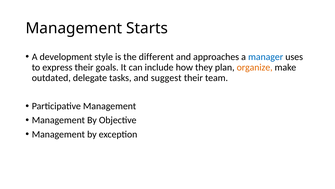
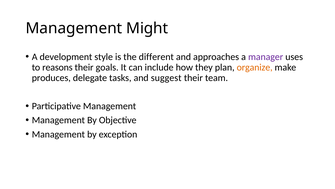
Starts: Starts -> Might (147, 28)
manager colour: blue -> purple (266, 57)
express: express -> reasons (57, 67)
outdated: outdated -> produces (51, 78)
